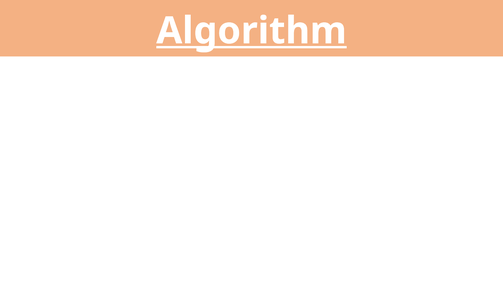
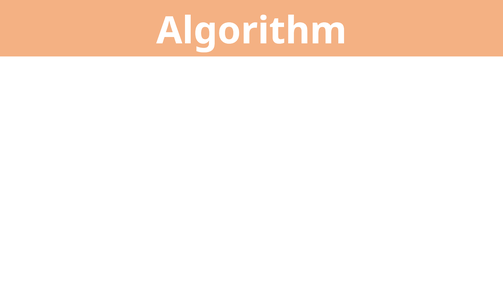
Algorithm underline: present -> none (251, 31)
